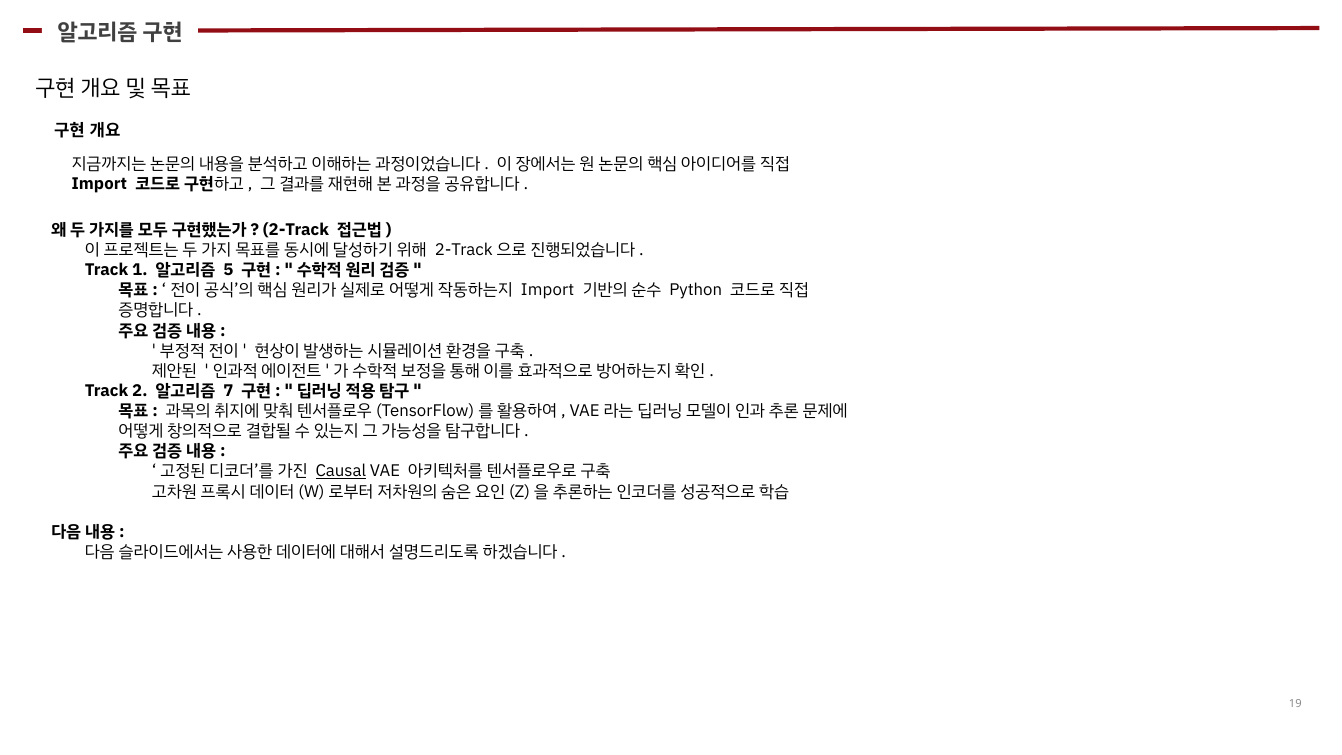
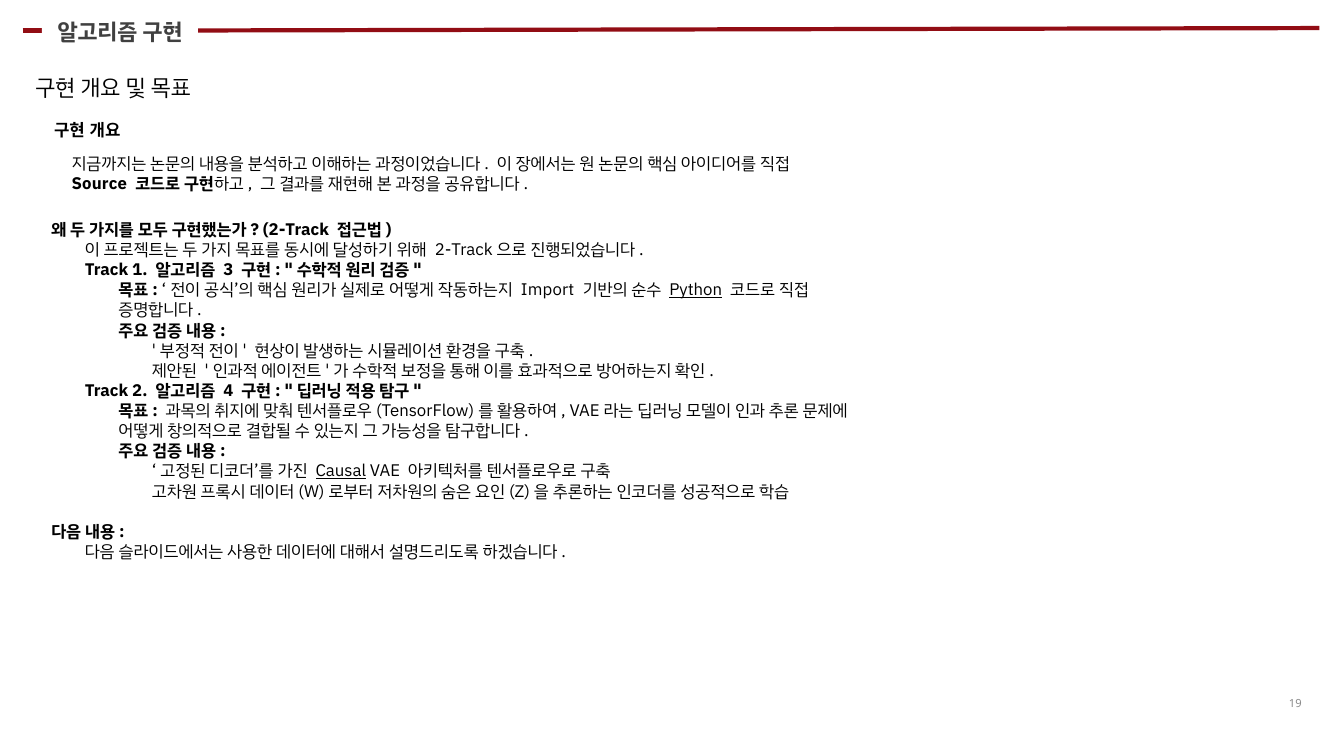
Import: Import -> Source (99, 184)
5: 5 -> 3 (228, 270)
Python underline: none -> present (696, 290)
7: 7 -> 4 (228, 391)
